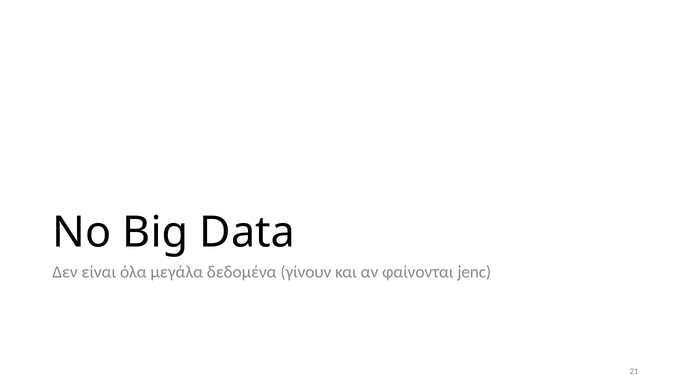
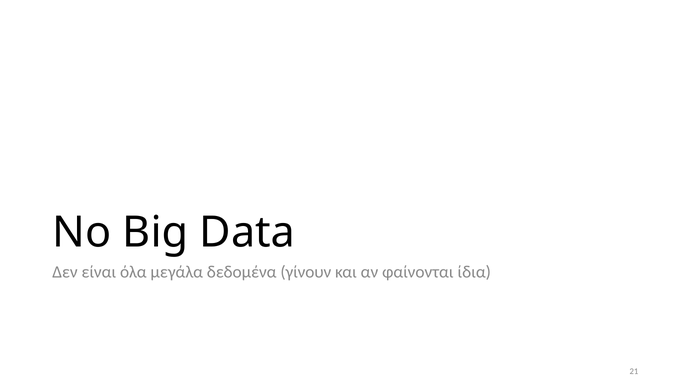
jenc: jenc -> ίδια (474, 272)
